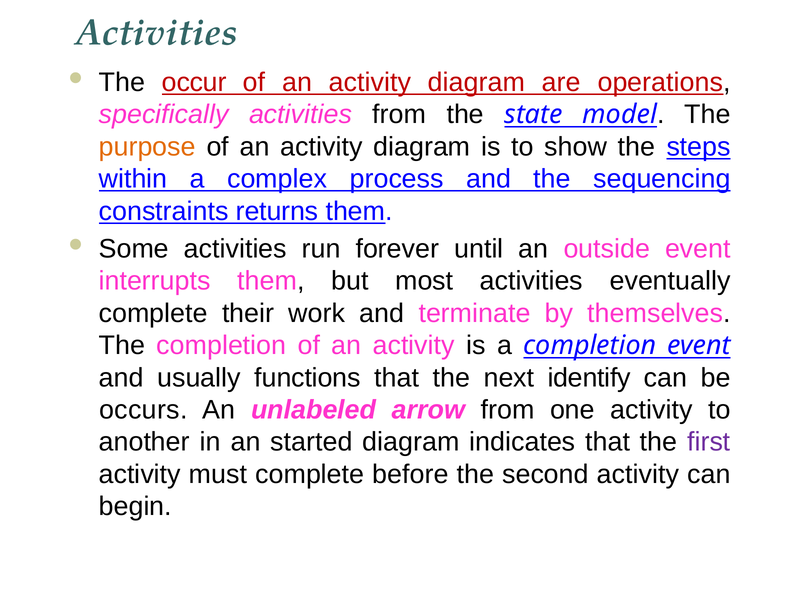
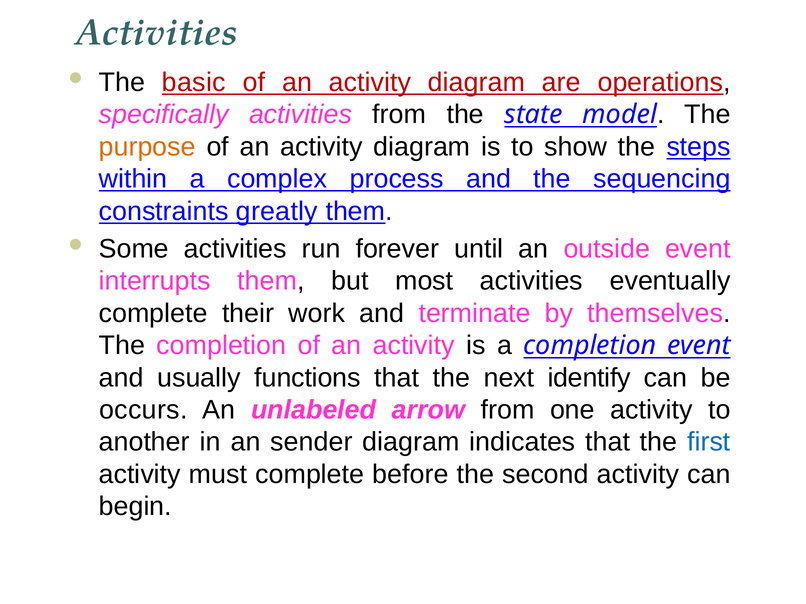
occur: occur -> basic (194, 82)
returns: returns -> greatly (277, 211)
started: started -> sender (311, 442)
first colour: purple -> blue (709, 442)
